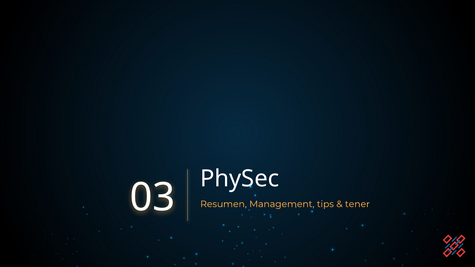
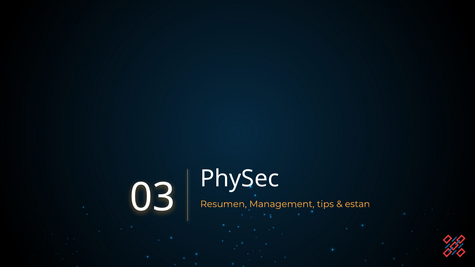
tener: tener -> estan (357, 204)
